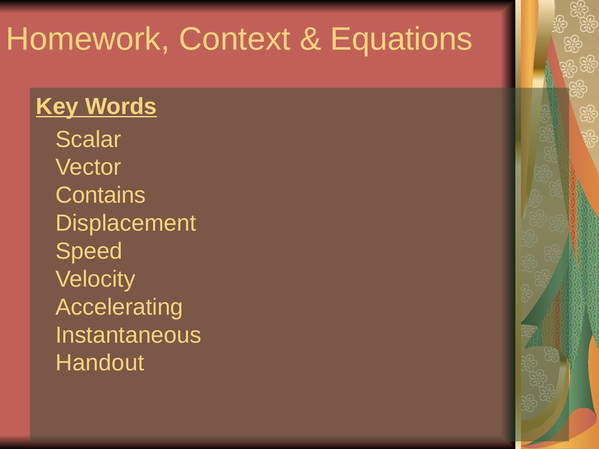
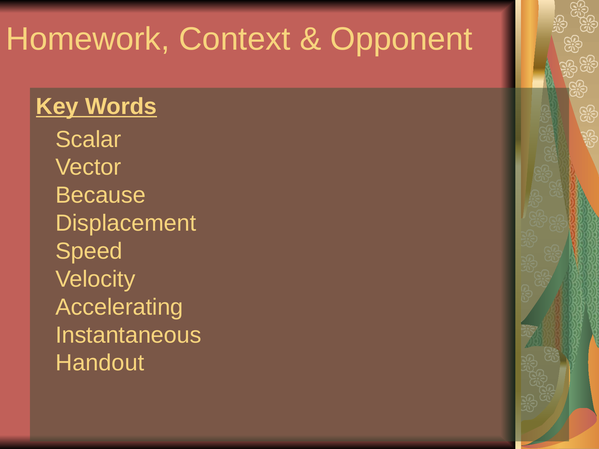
Equations: Equations -> Opponent (401, 39)
Contains: Contains -> Because (101, 195)
